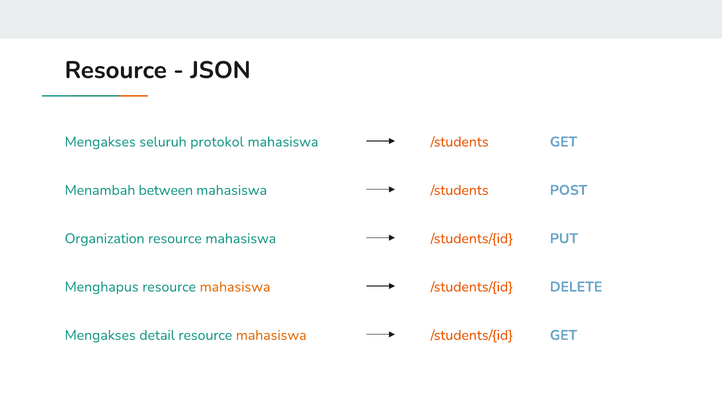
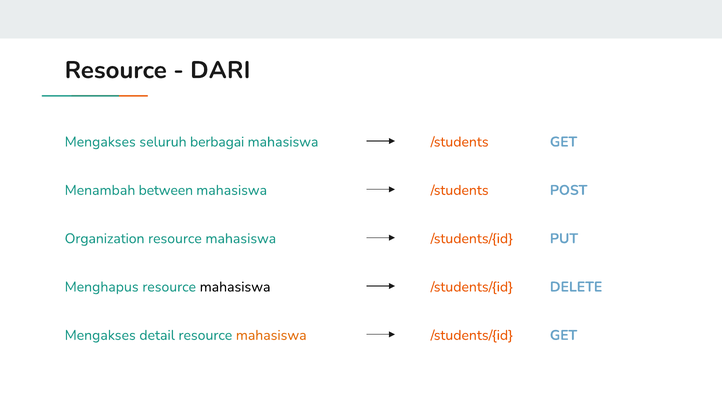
JSON: JSON -> DARI (220, 70)
protokol: protokol -> berbagai (217, 142)
mahasiswa colour: orange -> black (235, 287)
